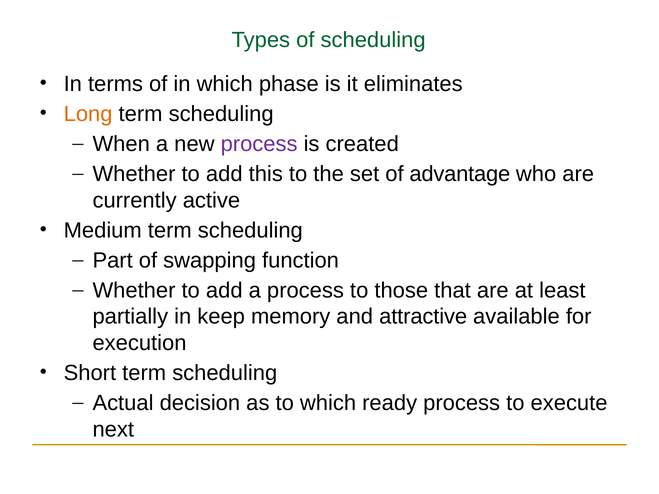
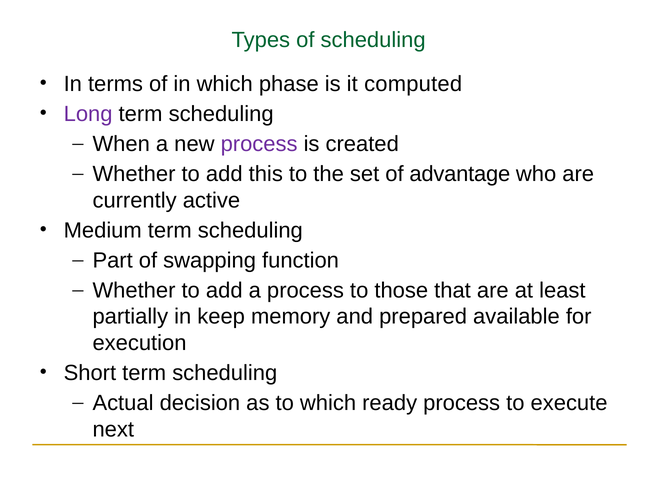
eliminates: eliminates -> computed (413, 84)
Long colour: orange -> purple (88, 114)
attractive: attractive -> prepared (423, 317)
